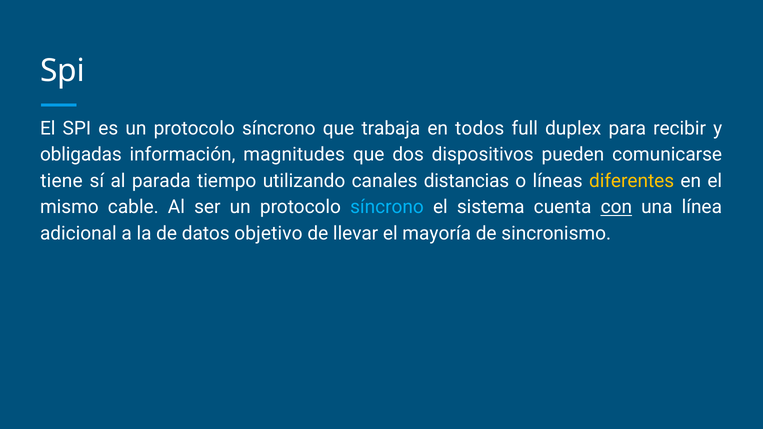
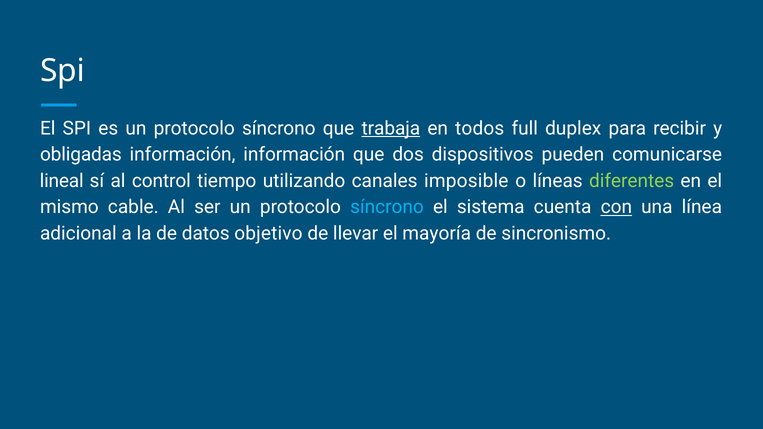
trabaja underline: none -> present (391, 128)
información magnitudes: magnitudes -> información (294, 155)
tiene: tiene -> lineal (62, 181)
parada: parada -> control (161, 181)
distancias: distancias -> imposible (466, 181)
diferentes colour: yellow -> light green (632, 181)
